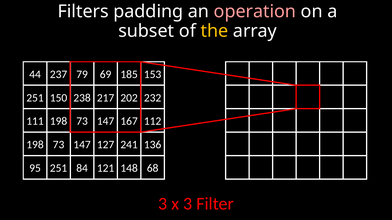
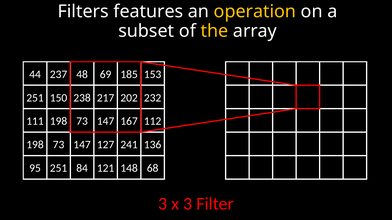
padding: padding -> features (148, 11)
operation colour: pink -> yellow (255, 11)
79: 79 -> 48 (82, 74)
